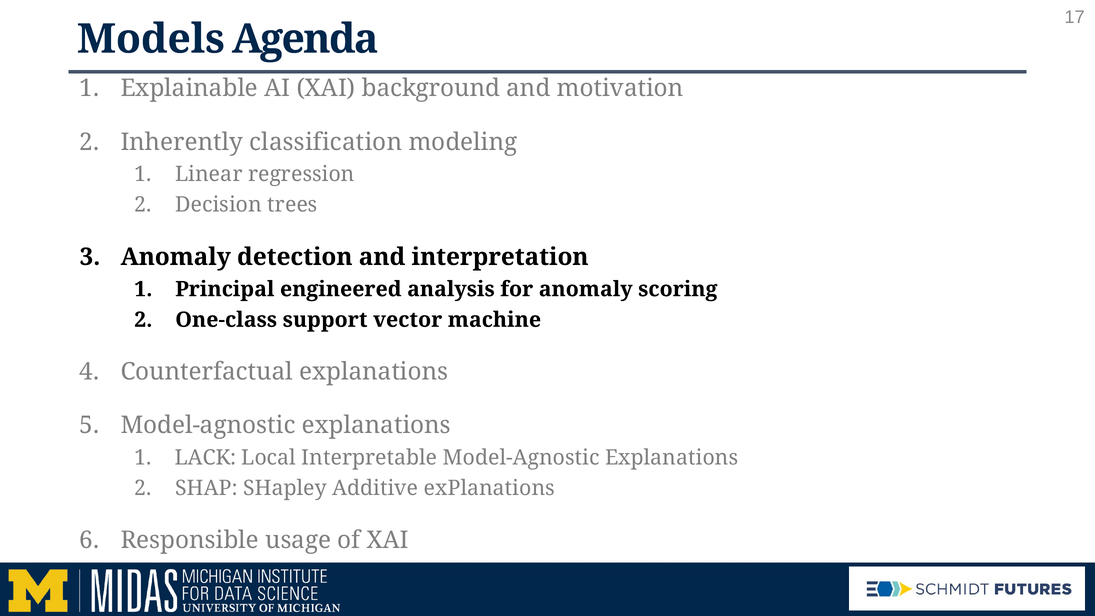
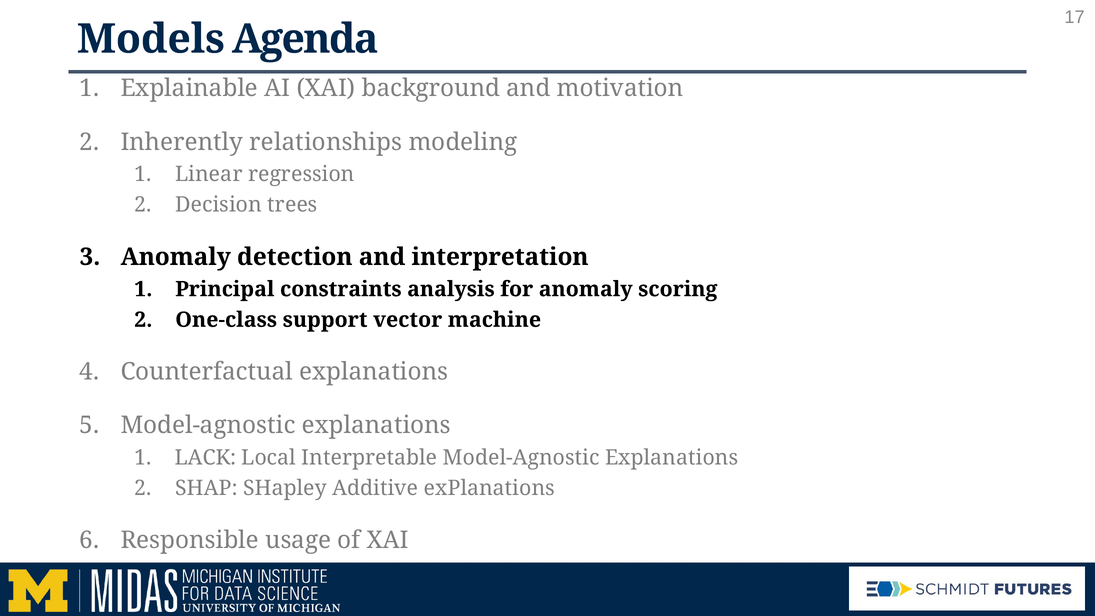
classification: classification -> relationships (326, 142)
engineered: engineered -> constraints (341, 289)
